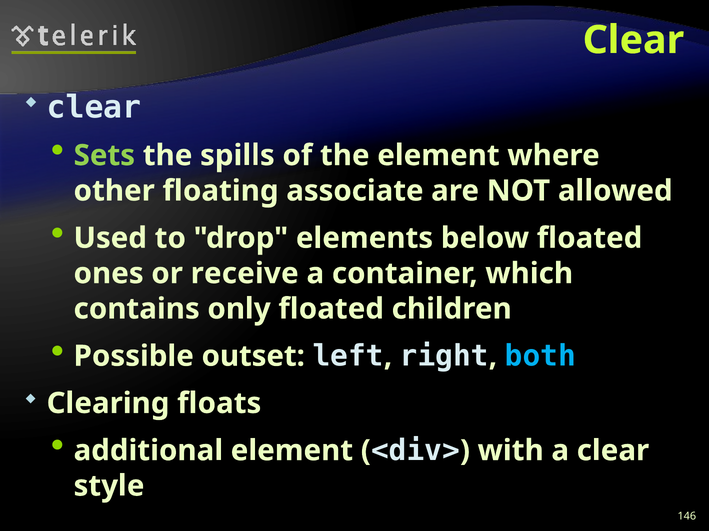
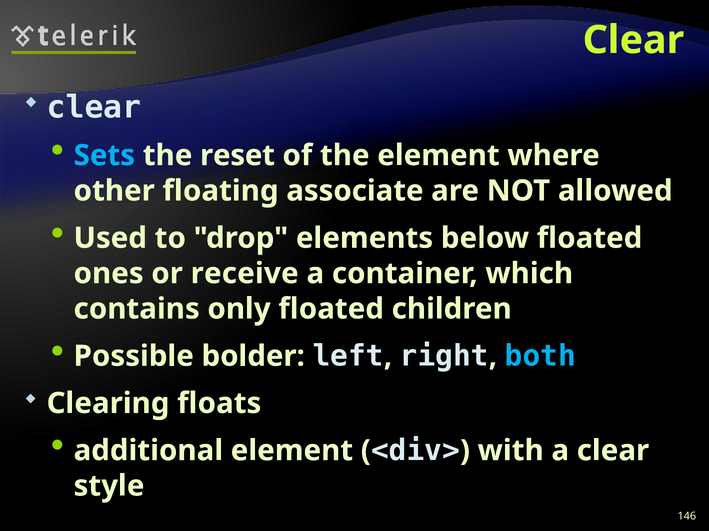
Sets colour: light green -> light blue (104, 156)
spills: spills -> reset (238, 156)
outset: outset -> bolder (253, 357)
